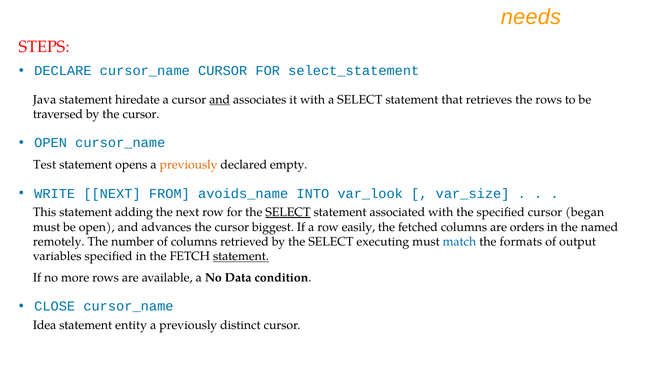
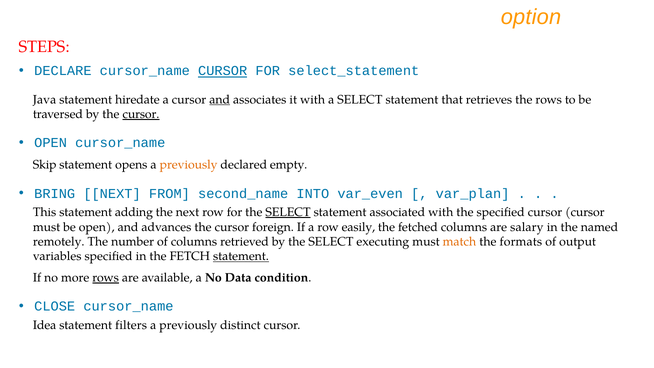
needs: needs -> option (531, 17)
CURSOR underline: none -> present (223, 71)
cursor underline: none -> present (141, 114)
Test: Test -> Skip (45, 165)
WRITE: WRITE -> BRING (55, 194)
avoids_name: avoids_name -> second_name (243, 194)
var_look: var_look -> var_even (370, 194)
var_size: var_size -> var_plan (473, 194)
cursor began: began -> cursor (585, 212)
biggest: biggest -> foreign (273, 227)
orders: orders -> salary (527, 227)
match colour: blue -> orange (459, 242)
rows underline: none -> present (106, 278)
entity: entity -> filters (131, 325)
